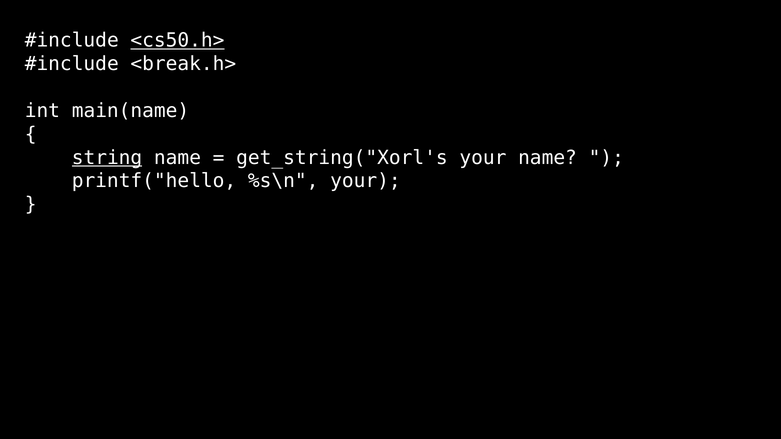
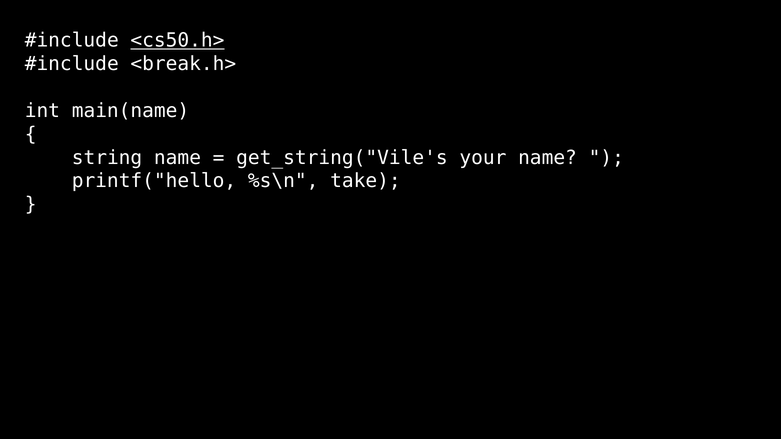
string underline: present -> none (107, 158)
get_string("Xorl's: get_string("Xorl's -> get_string("Vile's (342, 158)
%s\n your: your -> take (365, 181)
